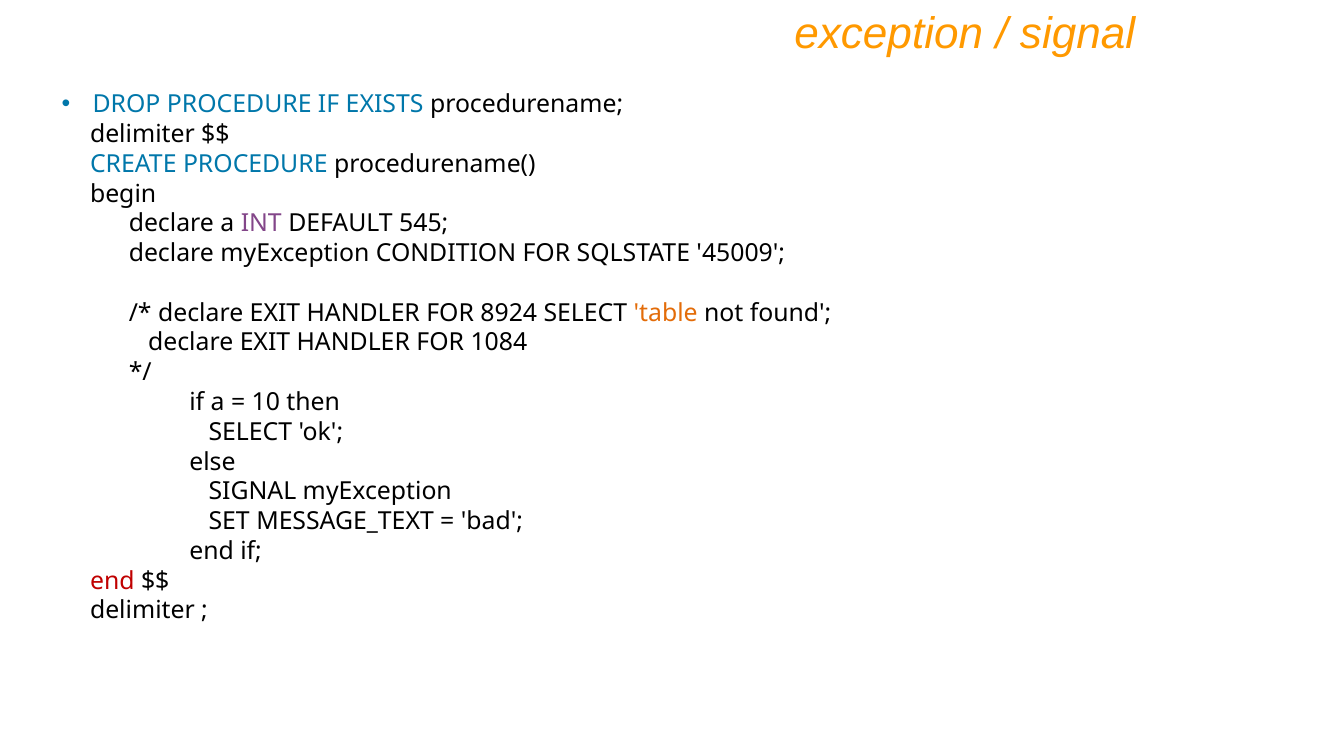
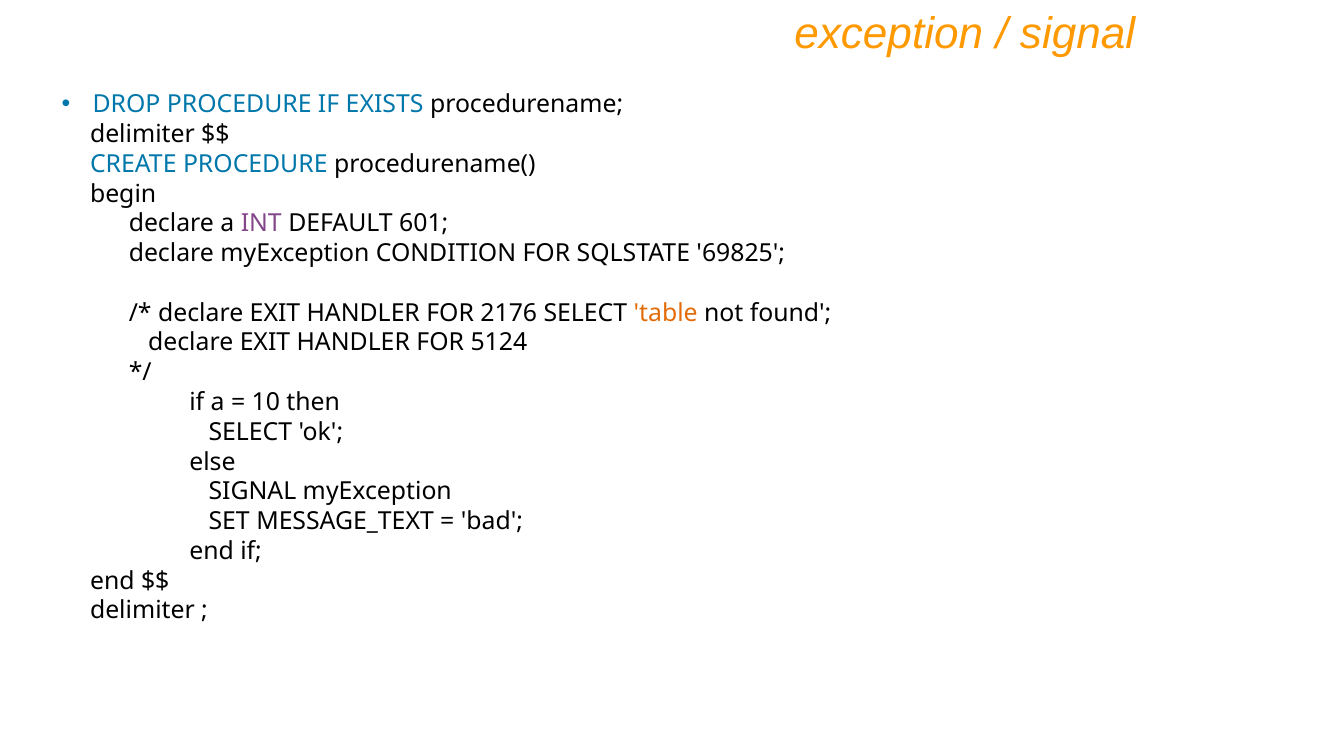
545: 545 -> 601 (424, 224)
45009: 45009 -> 69825 (741, 254)
8924: 8924 -> 2176 (509, 313)
1084: 1084 -> 5124 (499, 343)
end colour: red -> black (112, 581)
